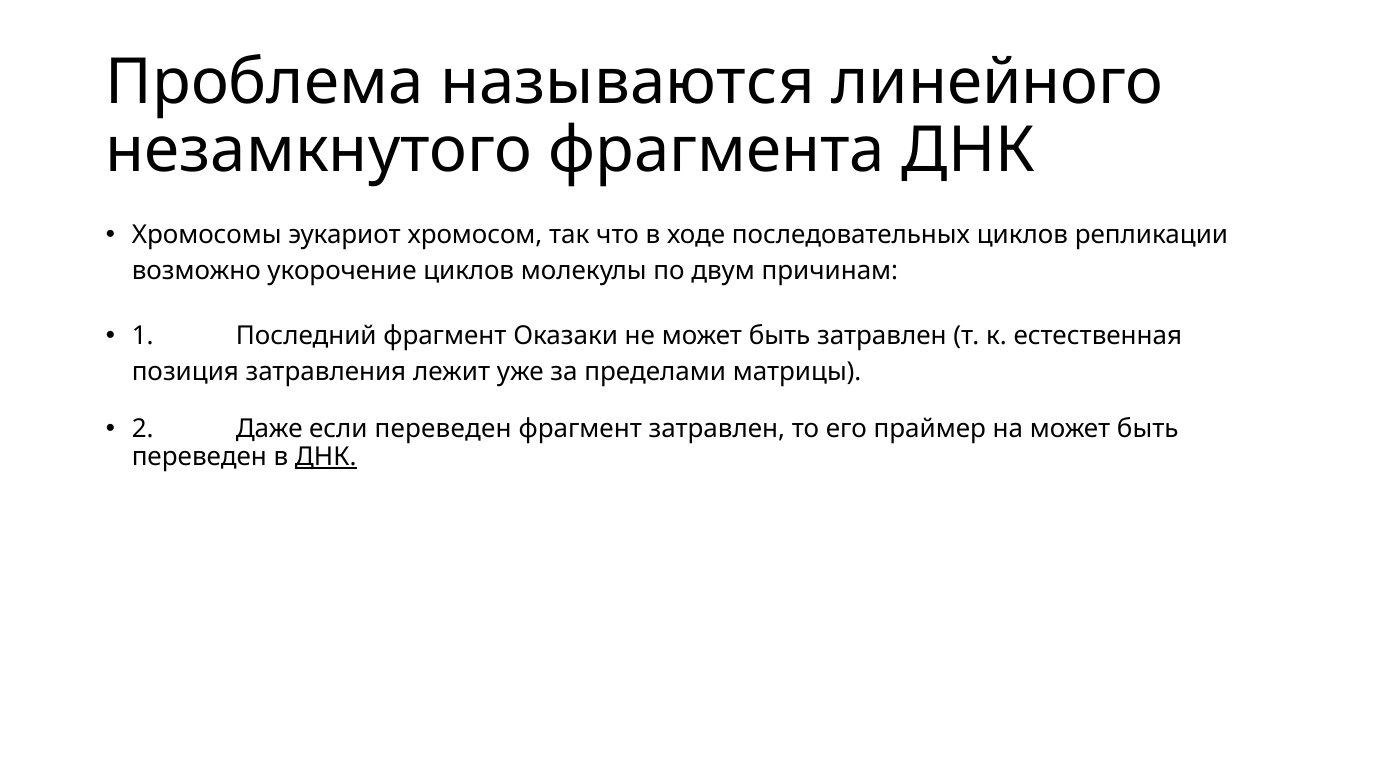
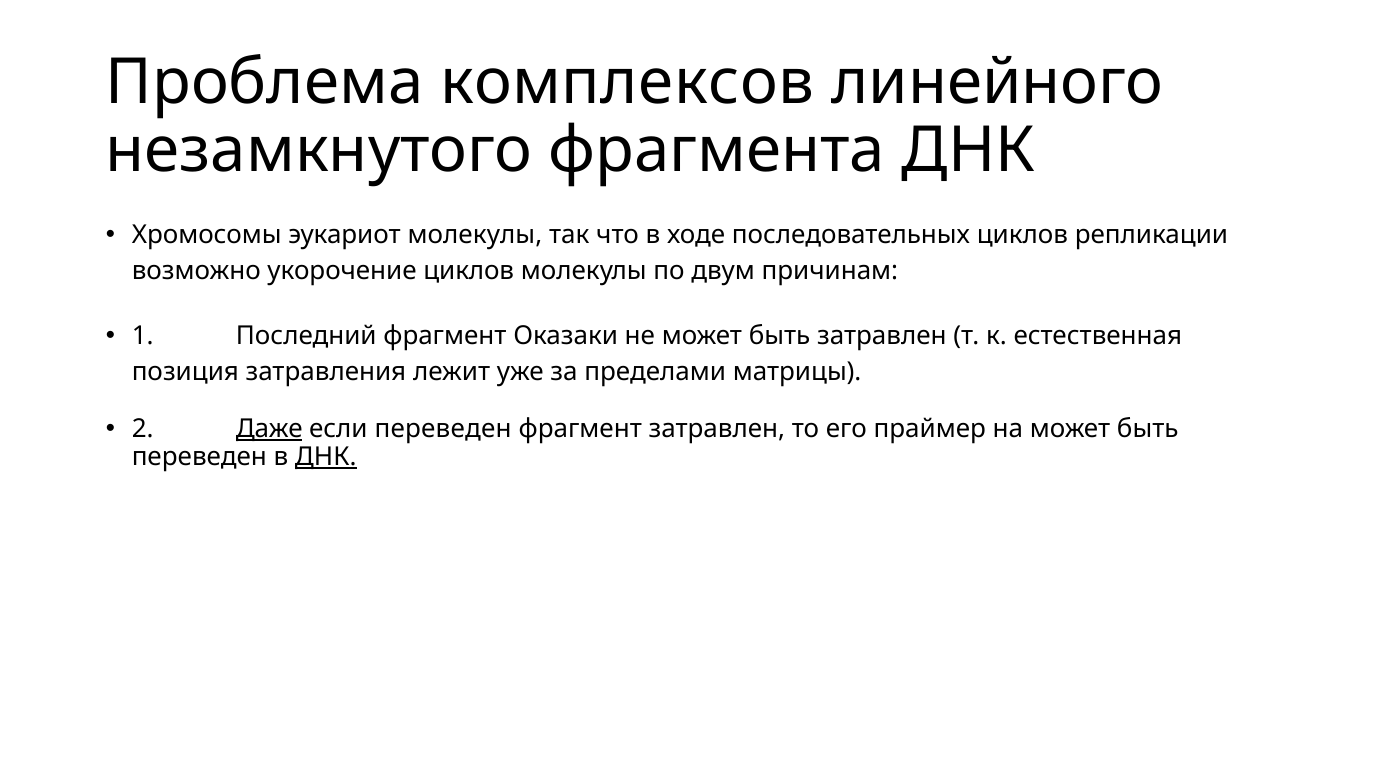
называются: называются -> комплексов (627, 82)
эукариот хромосом: хромосом -> молекулы (475, 235)
Даже underline: none -> present (269, 428)
